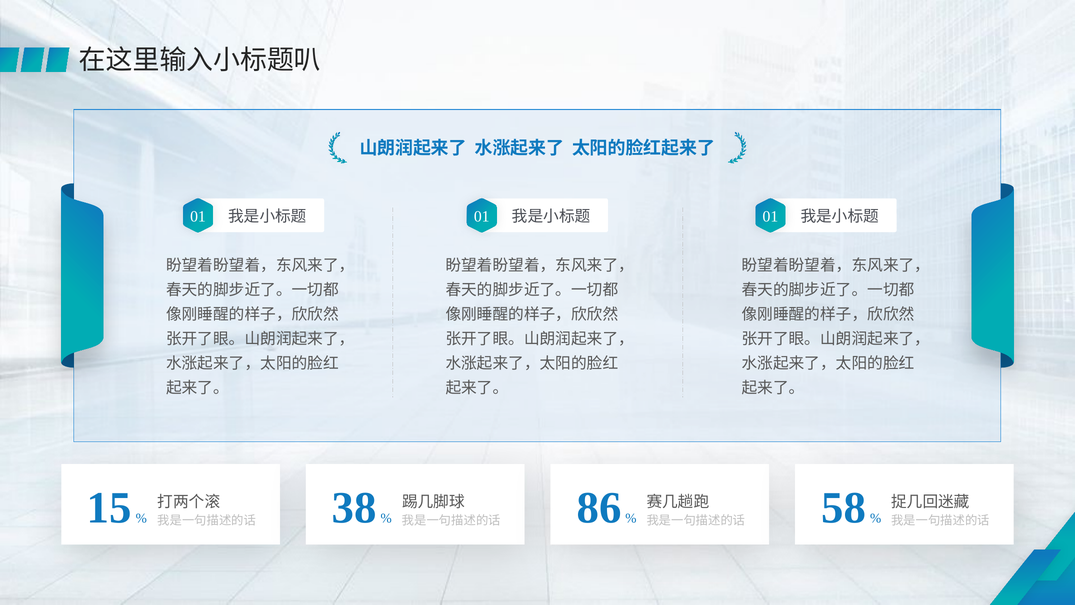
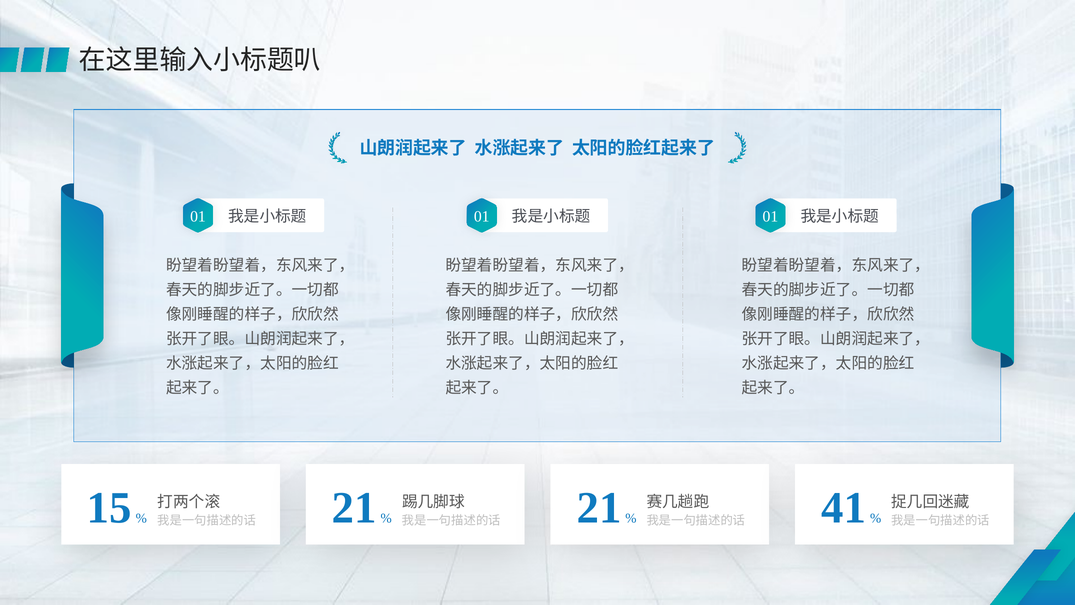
38: 38 -> 21 (354, 508)
86: 86 -> 21 (599, 508)
58: 58 -> 41 (844, 508)
